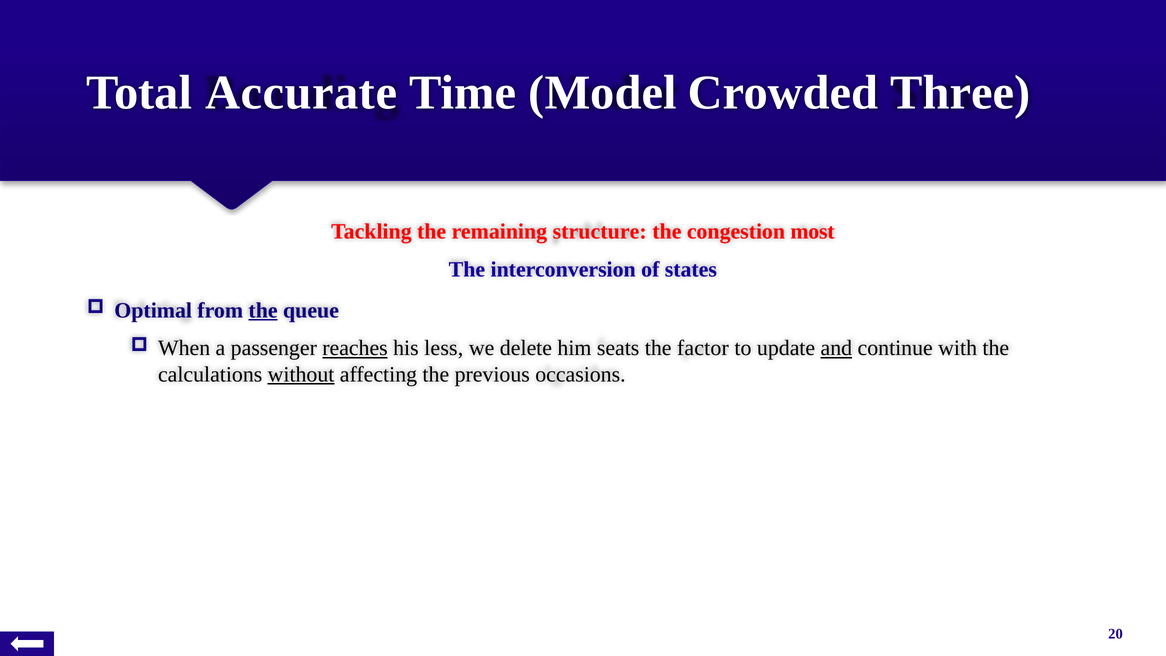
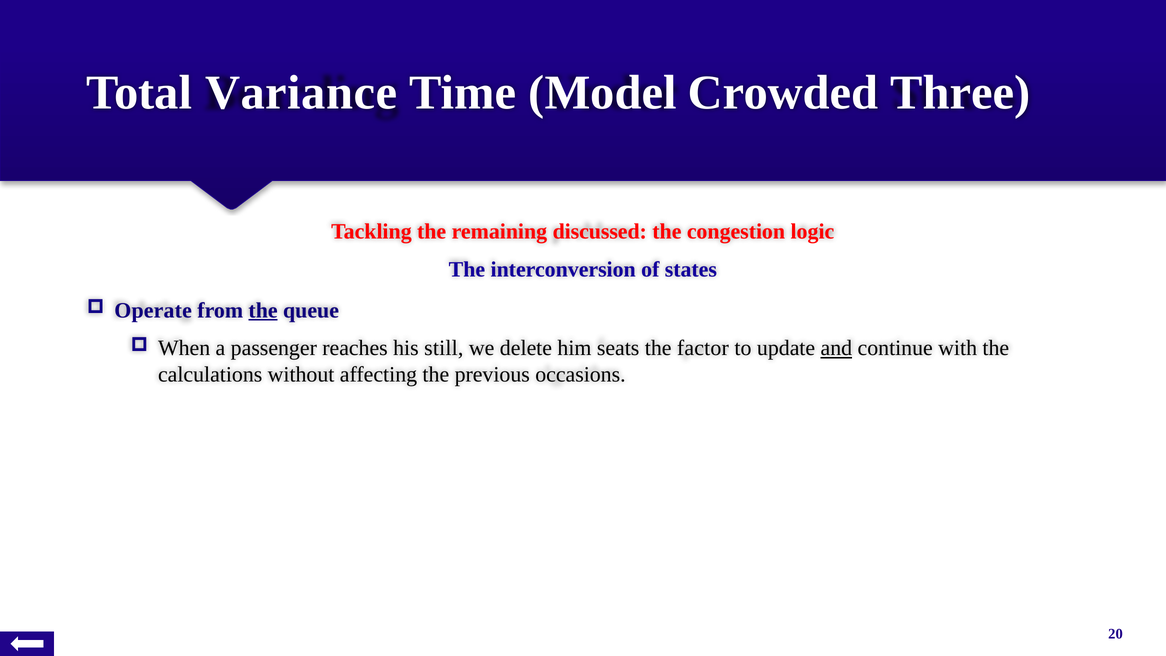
Accurate: Accurate -> Variance (301, 93)
structure: structure -> discussed (600, 232)
most: most -> logic (812, 232)
Optimal: Optimal -> Operate (153, 310)
reaches underline: present -> none (355, 348)
less: less -> still (444, 348)
without underline: present -> none (301, 374)
